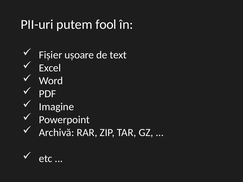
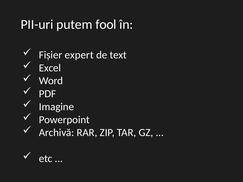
ușoare: ușoare -> expert (79, 55)
